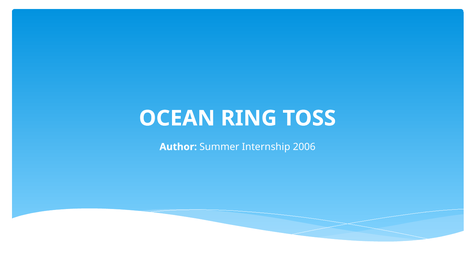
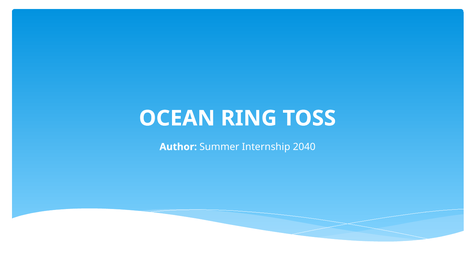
2006: 2006 -> 2040 (304, 147)
